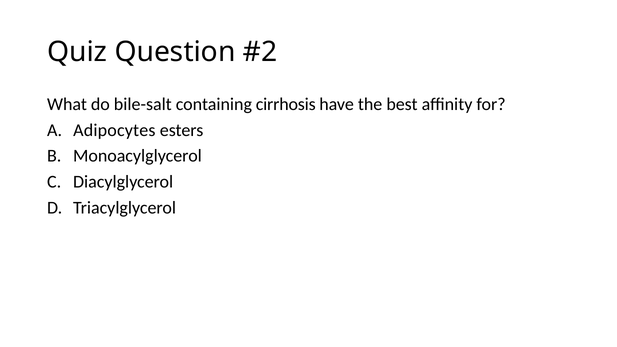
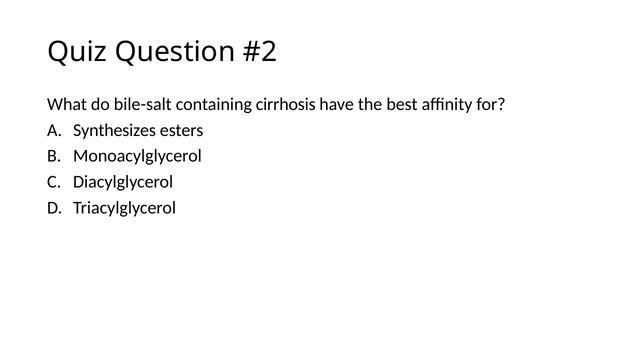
Adipocytes: Adipocytes -> Synthesizes (115, 130)
